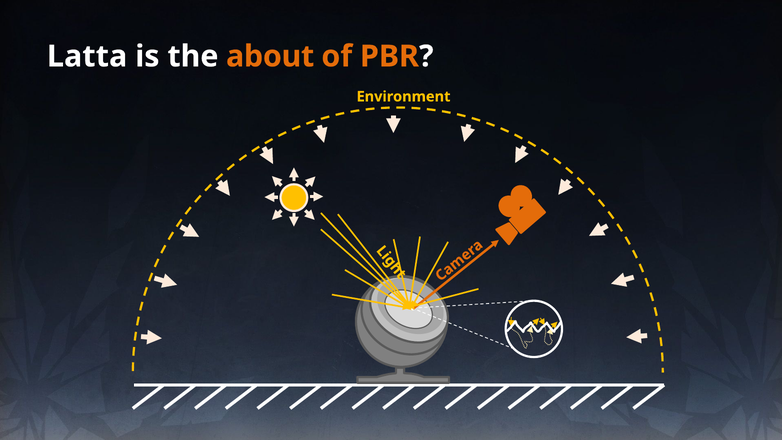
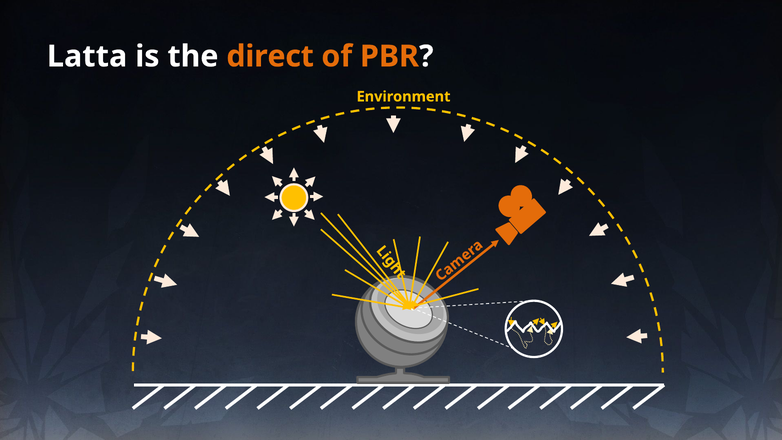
about: about -> direct (270, 56)
